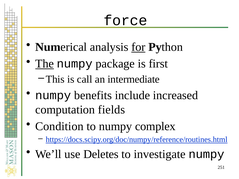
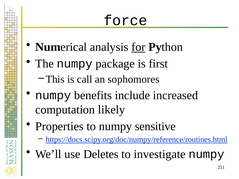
The underline: present -> none (45, 64)
intermediate: intermediate -> sophomores (134, 79)
fields: fields -> likely (112, 110)
Condition: Condition -> Properties (59, 126)
complex: complex -> sensitive (155, 126)
